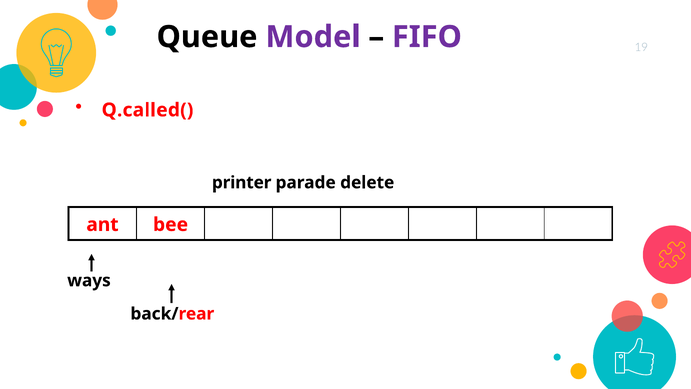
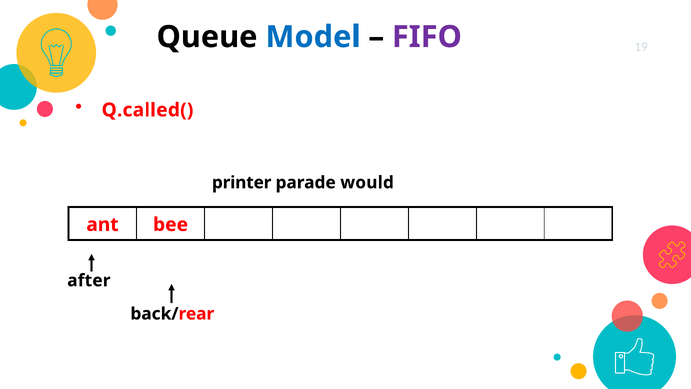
Model colour: purple -> blue (313, 37)
delete: delete -> would (367, 182)
ways: ways -> after (89, 280)
